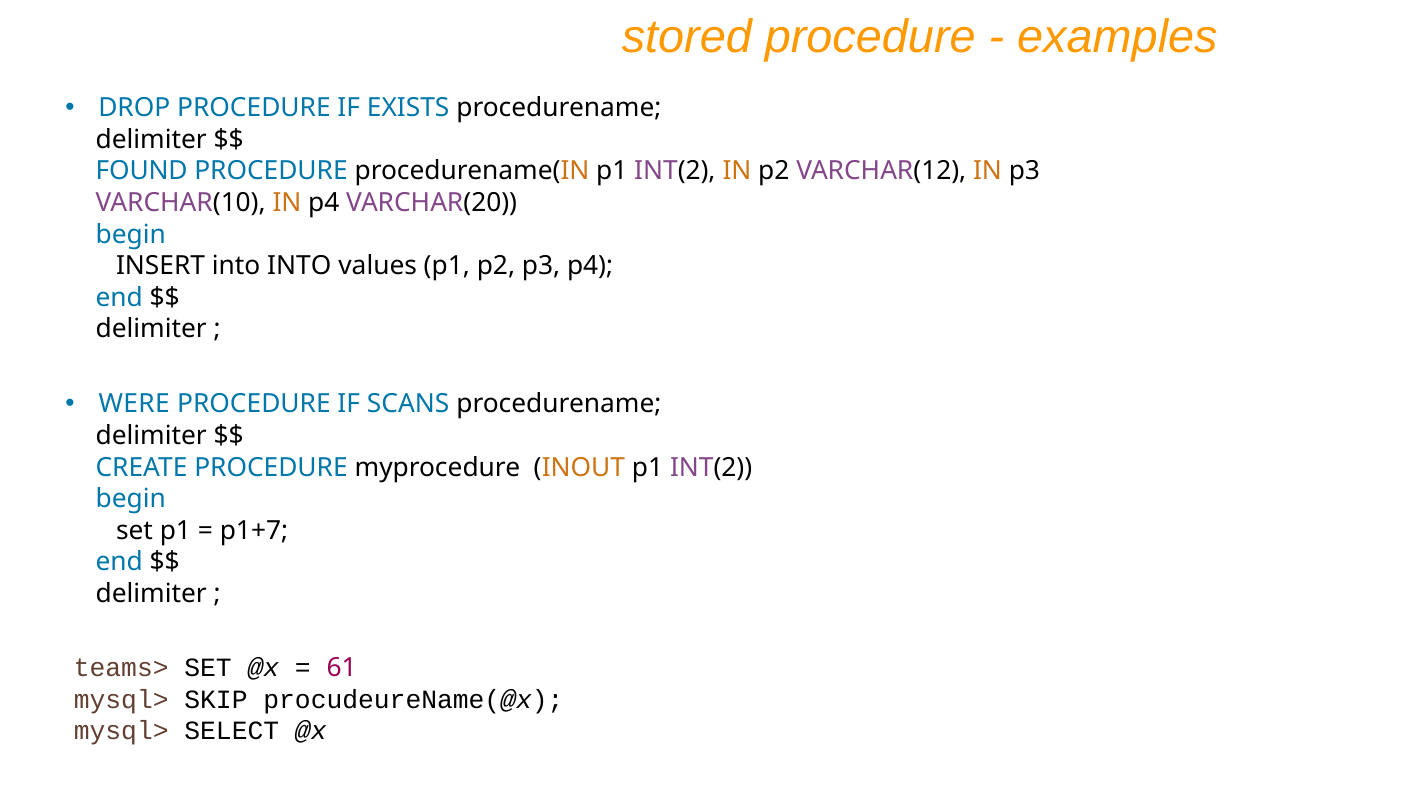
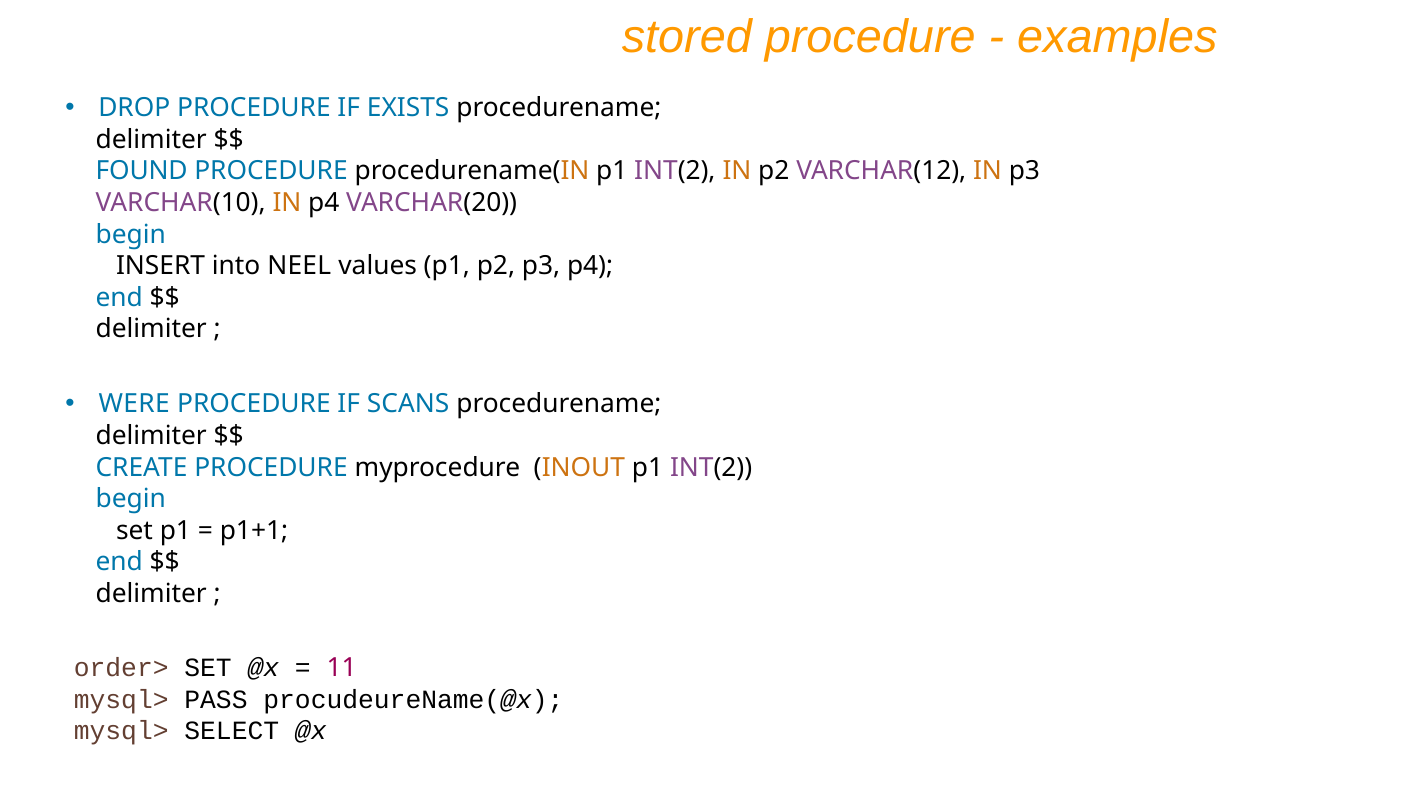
into INTO: INTO -> NEEL (299, 266)
p1+7: p1+7 -> p1+1 (254, 530)
teams>: teams> -> order> (121, 668)
61: 61 -> 11 (342, 668)
SKIP: SKIP -> PASS (216, 699)
